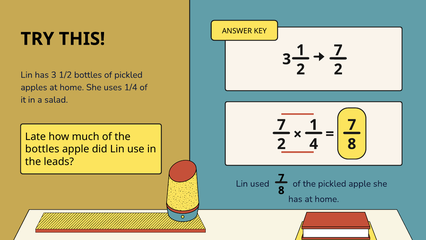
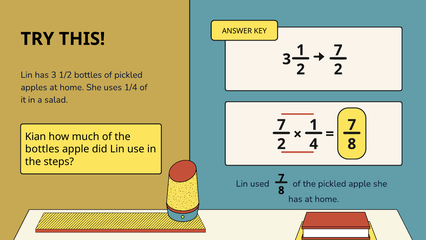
Late: Late -> Kian (36, 137)
leads: leads -> steps (59, 161)
